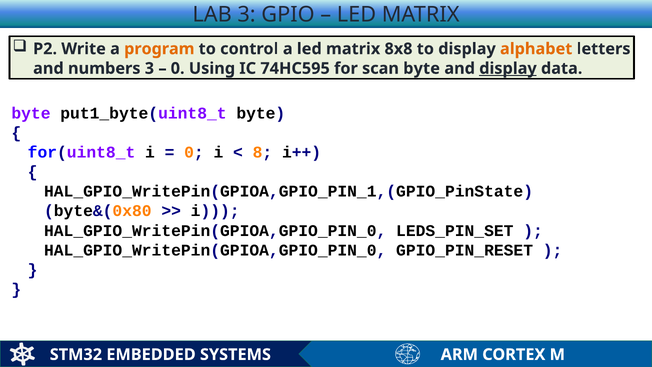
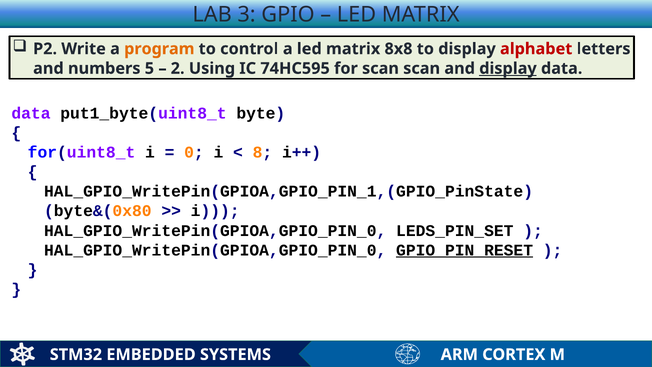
alphabet colour: orange -> red (536, 49)
numbers 3: 3 -> 5 (149, 68)
0: 0 -> 2 (178, 68)
scan byte: byte -> scan (422, 68)
byte: byte -> data (31, 113)
GPIO_PIN_RESET underline: none -> present (465, 250)
